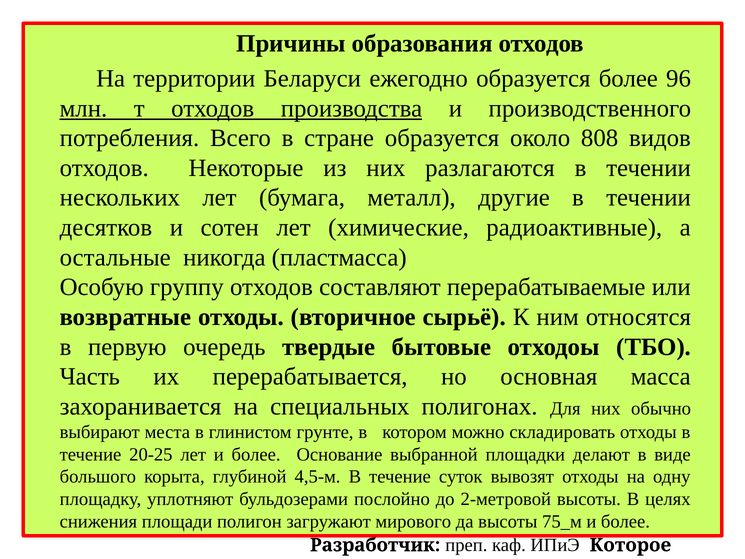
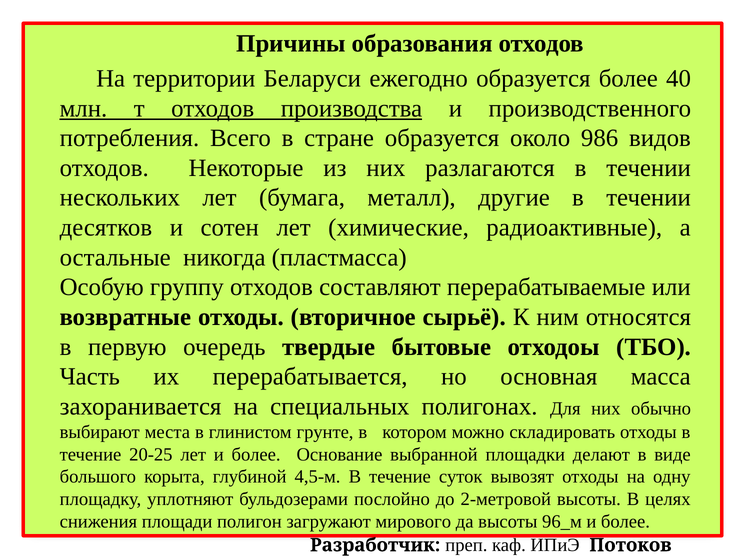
96: 96 -> 40 (679, 78)
808: 808 -> 986 (600, 138)
75_м: 75_м -> 96_м (562, 521)
Которое: Которое -> Потоков (630, 545)
